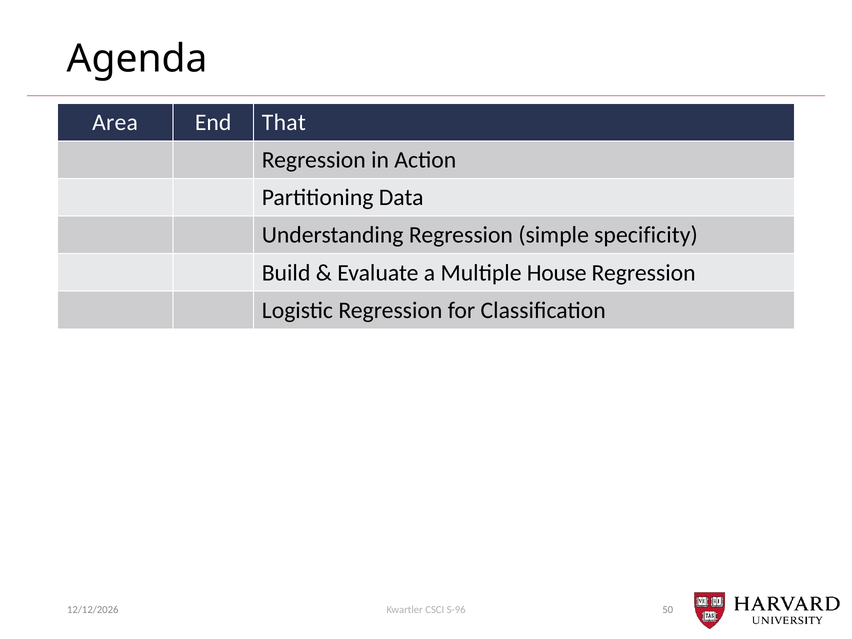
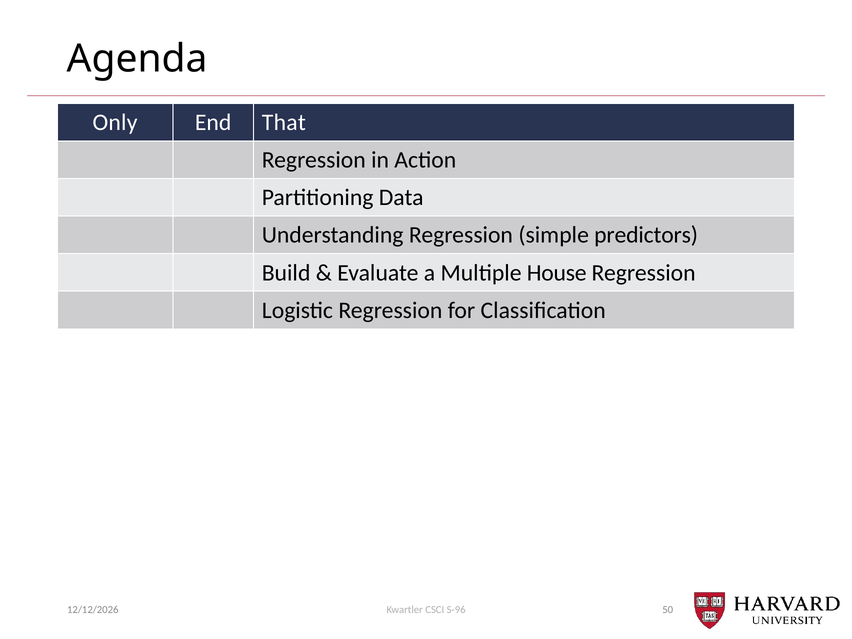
Area: Area -> Only (115, 123)
specificity: specificity -> predictors (646, 235)
